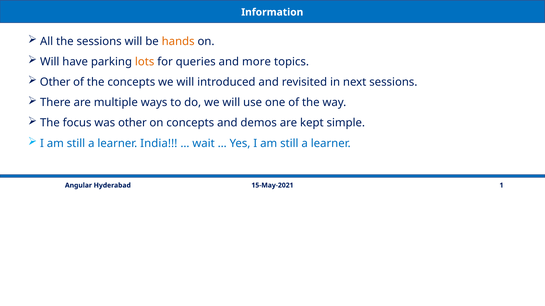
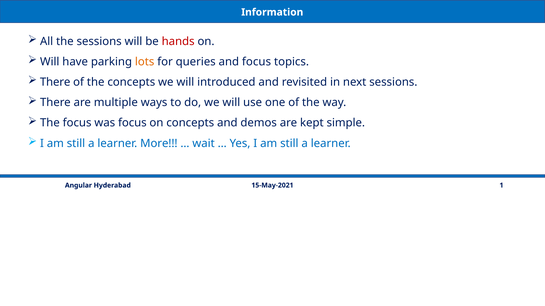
hands colour: orange -> red (178, 41)
and more: more -> focus (257, 62)
Other: Other -> There (55, 82)
was other: other -> focus (132, 123)
India: India -> More (159, 144)
